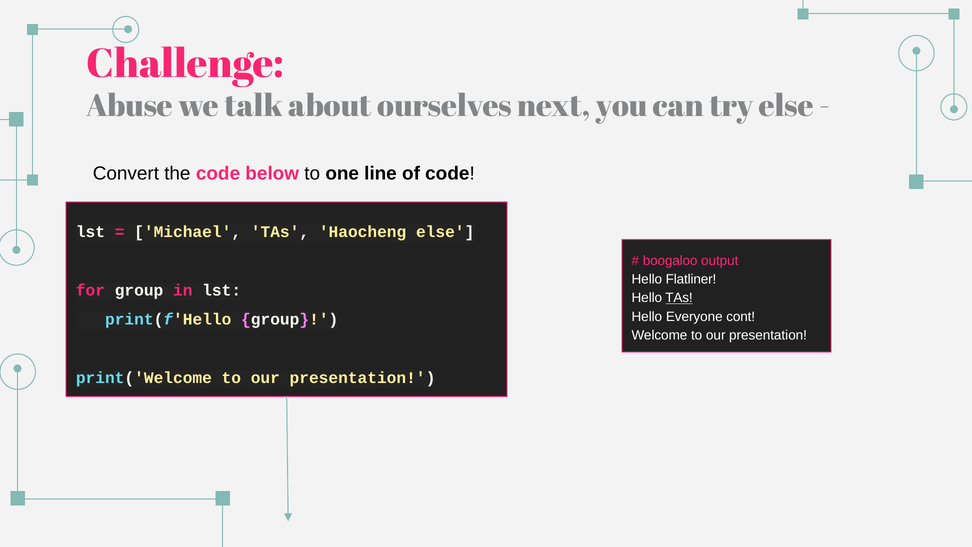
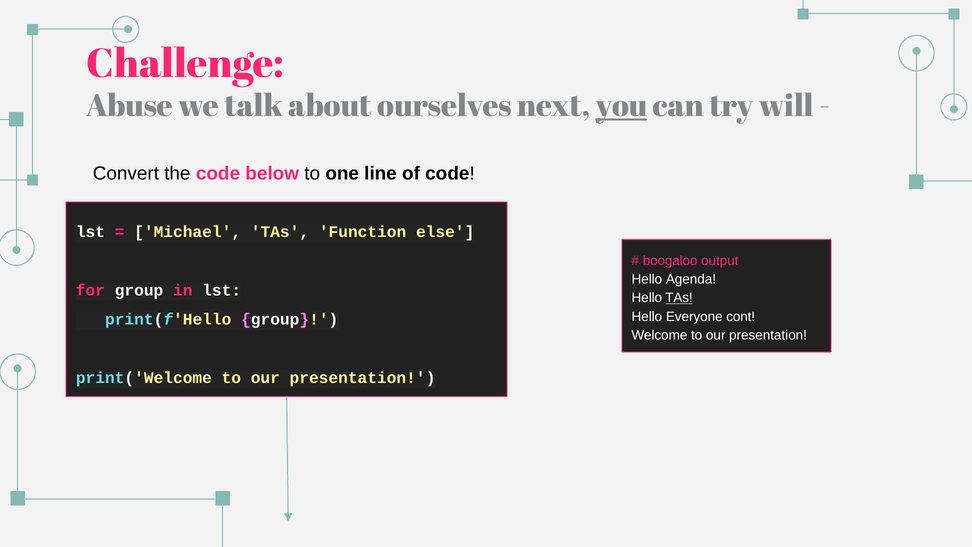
you underline: none -> present (622, 106)
try else: else -> will (786, 106)
Haocheng: Haocheng -> Function (363, 232)
Flatliner: Flatliner -> Agenda (691, 279)
